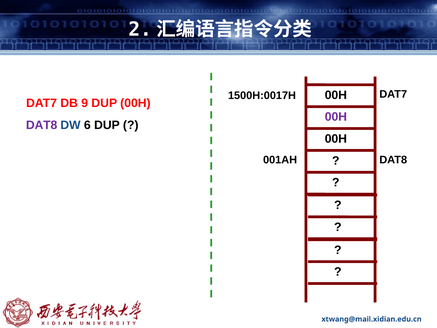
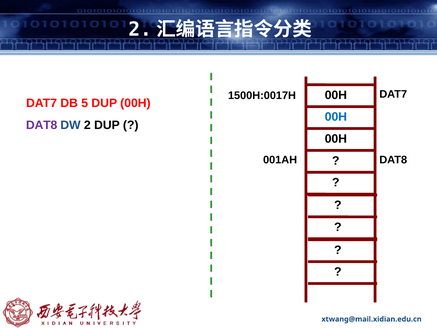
9: 9 -> 5 (85, 103)
00H colour: purple -> blue (336, 117)
6: 6 -> 2 (87, 125)
